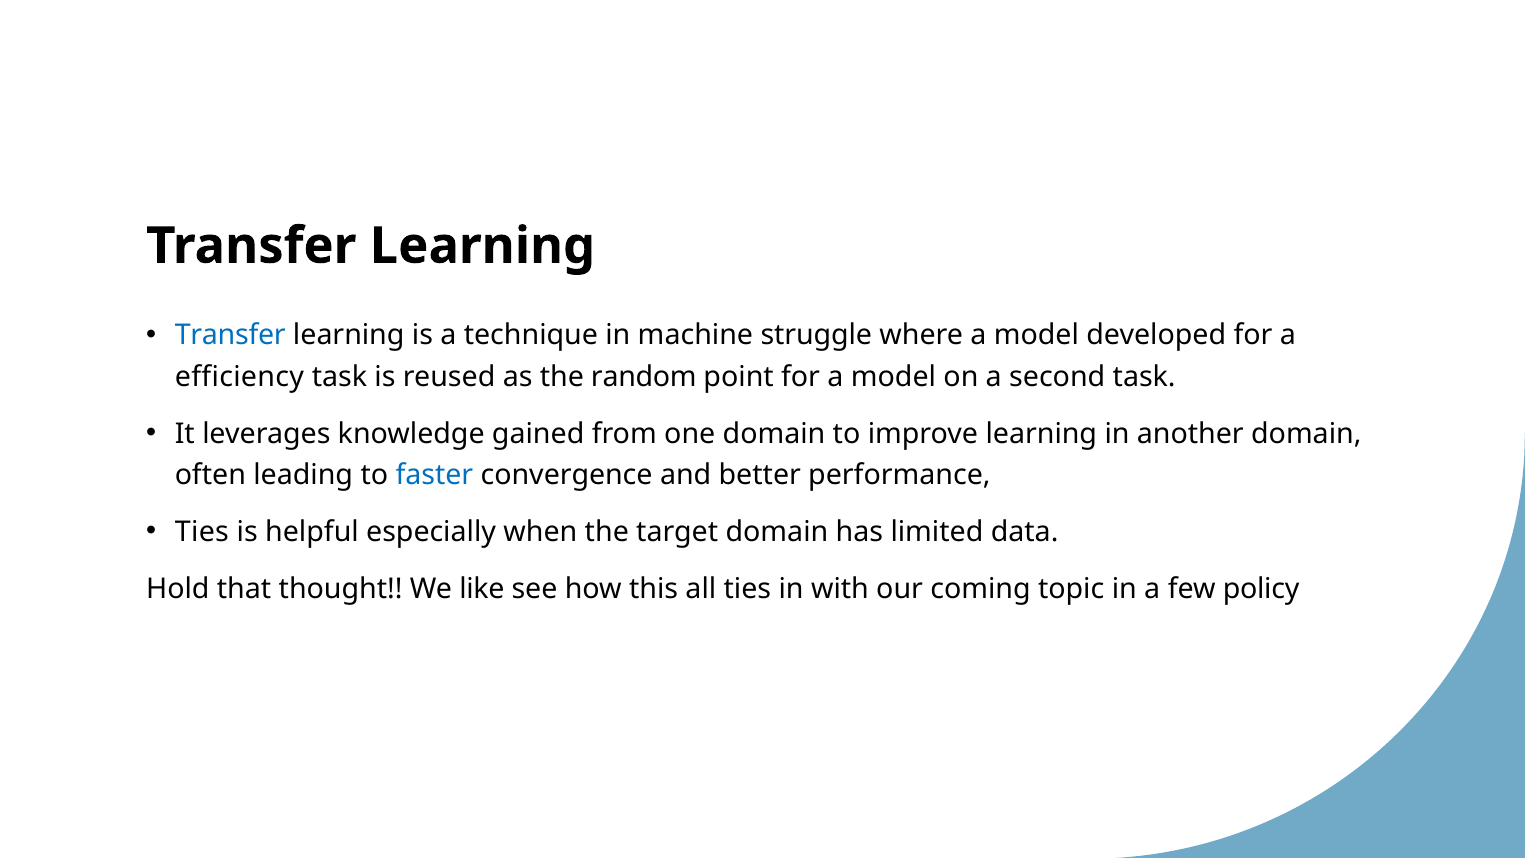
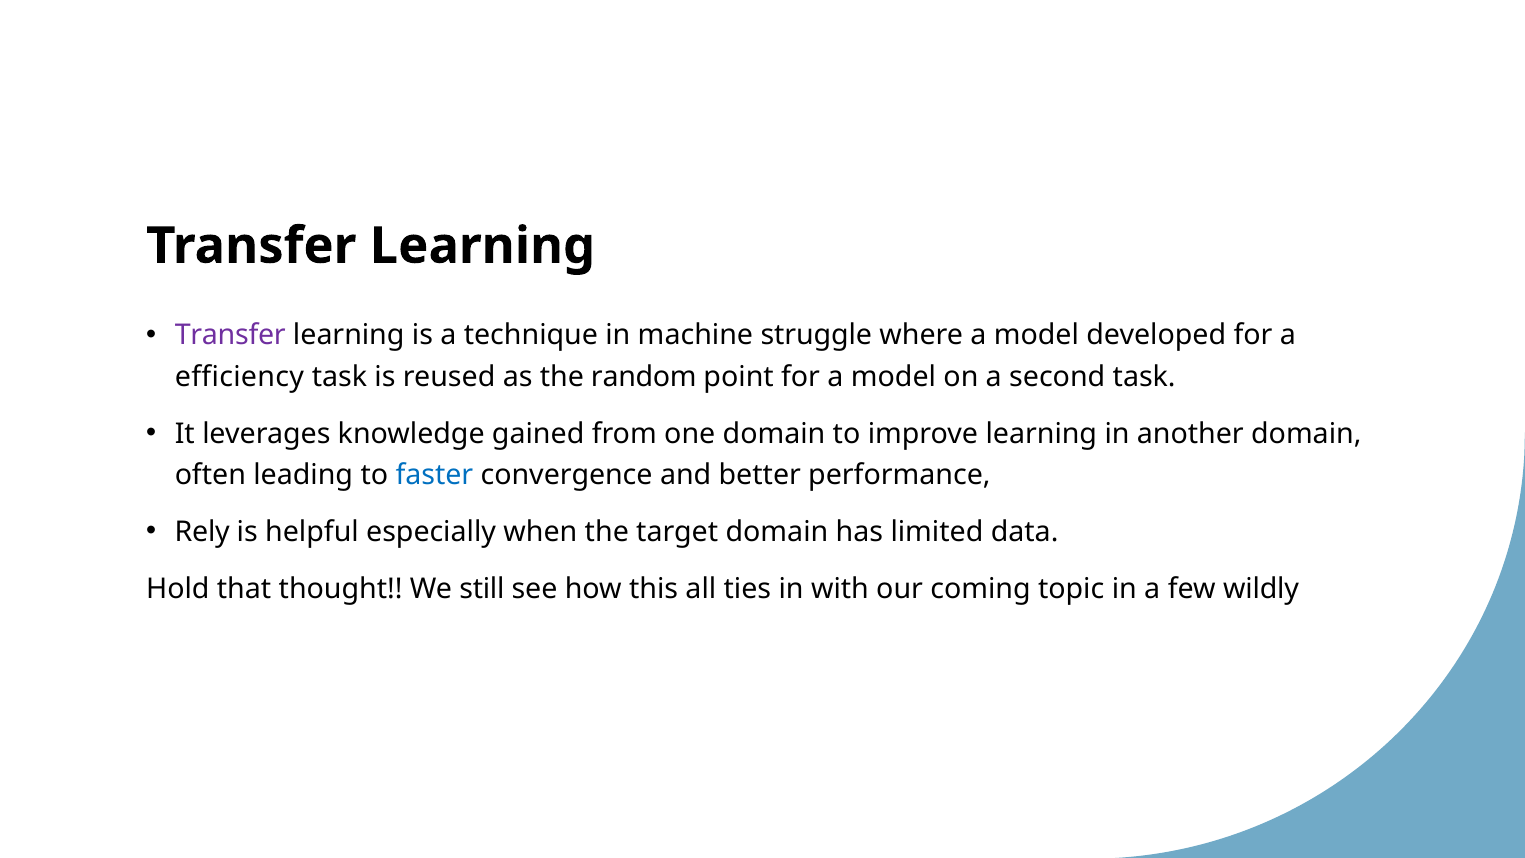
Transfer colour: blue -> purple (230, 335)
Ties: Ties -> Rely (202, 532)
like: like -> still (482, 589)
policy: policy -> wildly (1261, 589)
